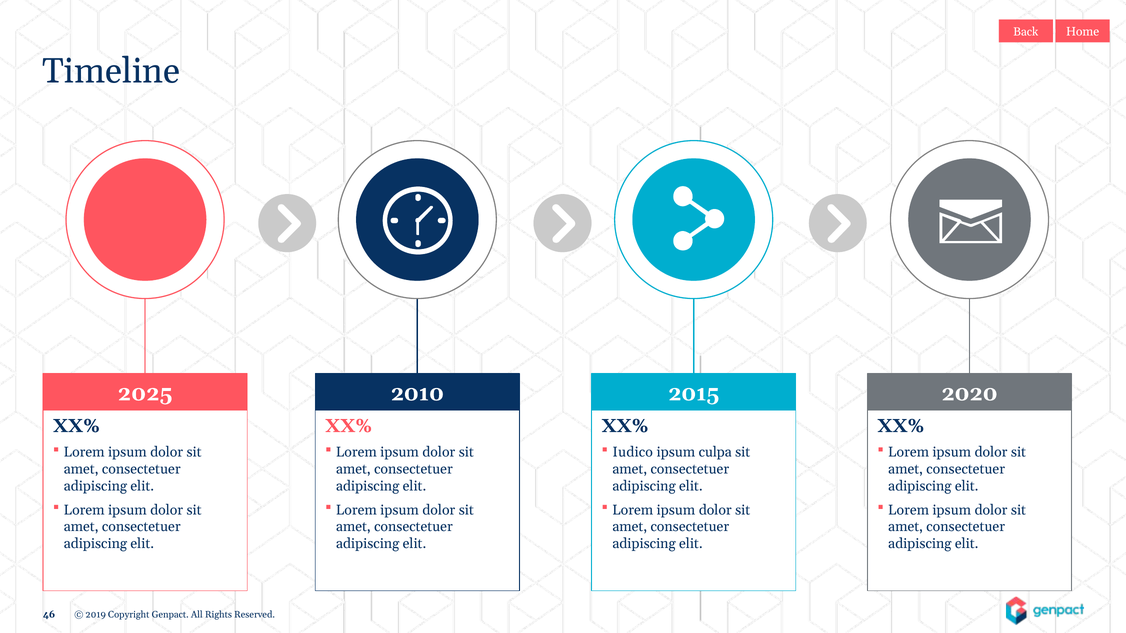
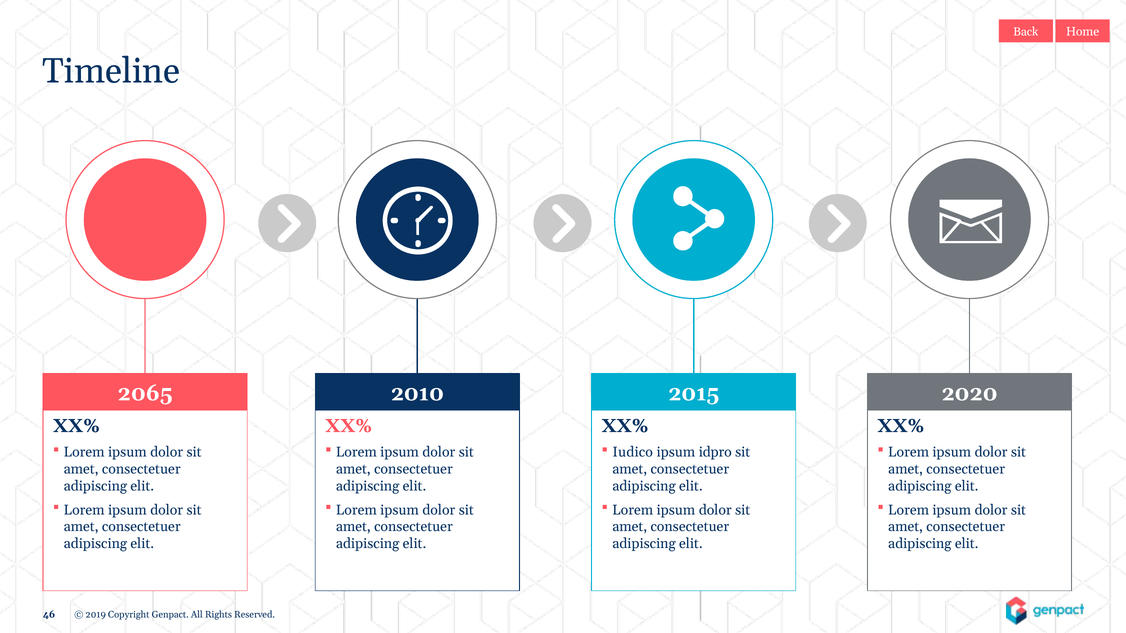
2025: 2025 -> 2065 (145, 394)
culpa: culpa -> idpro (715, 453)
